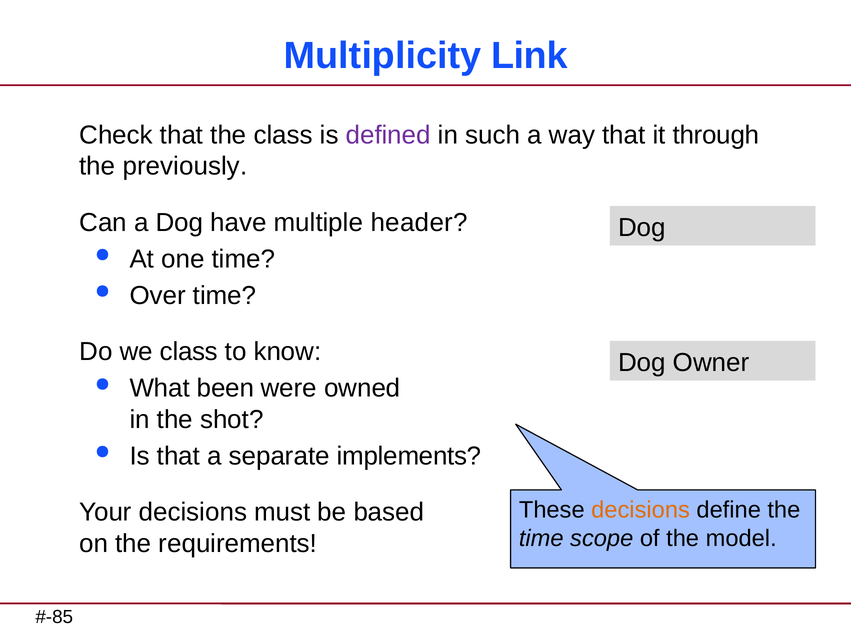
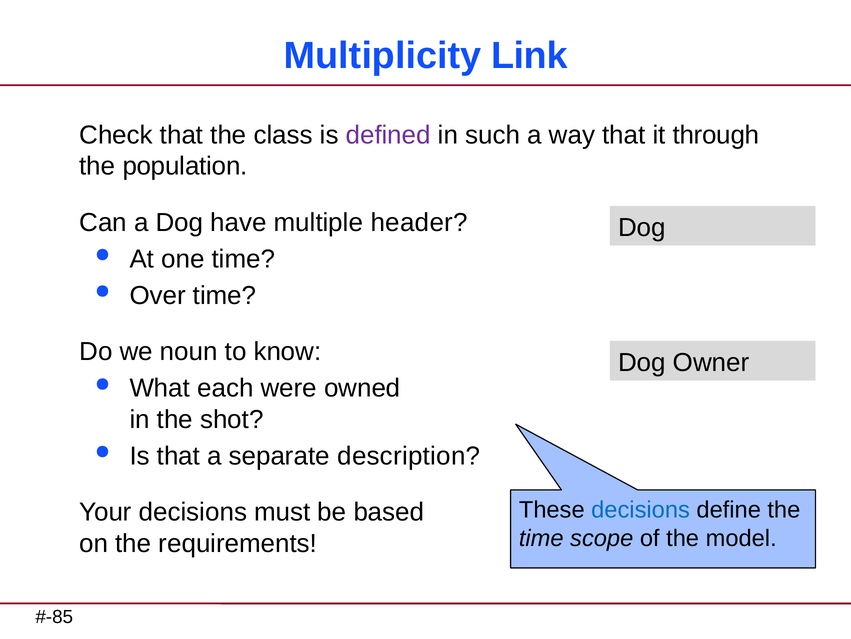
previously: previously -> population (185, 166)
we class: class -> noun (189, 351)
been: been -> each (225, 388)
implements: implements -> description (409, 455)
decisions colour: orange -> blue (641, 509)
